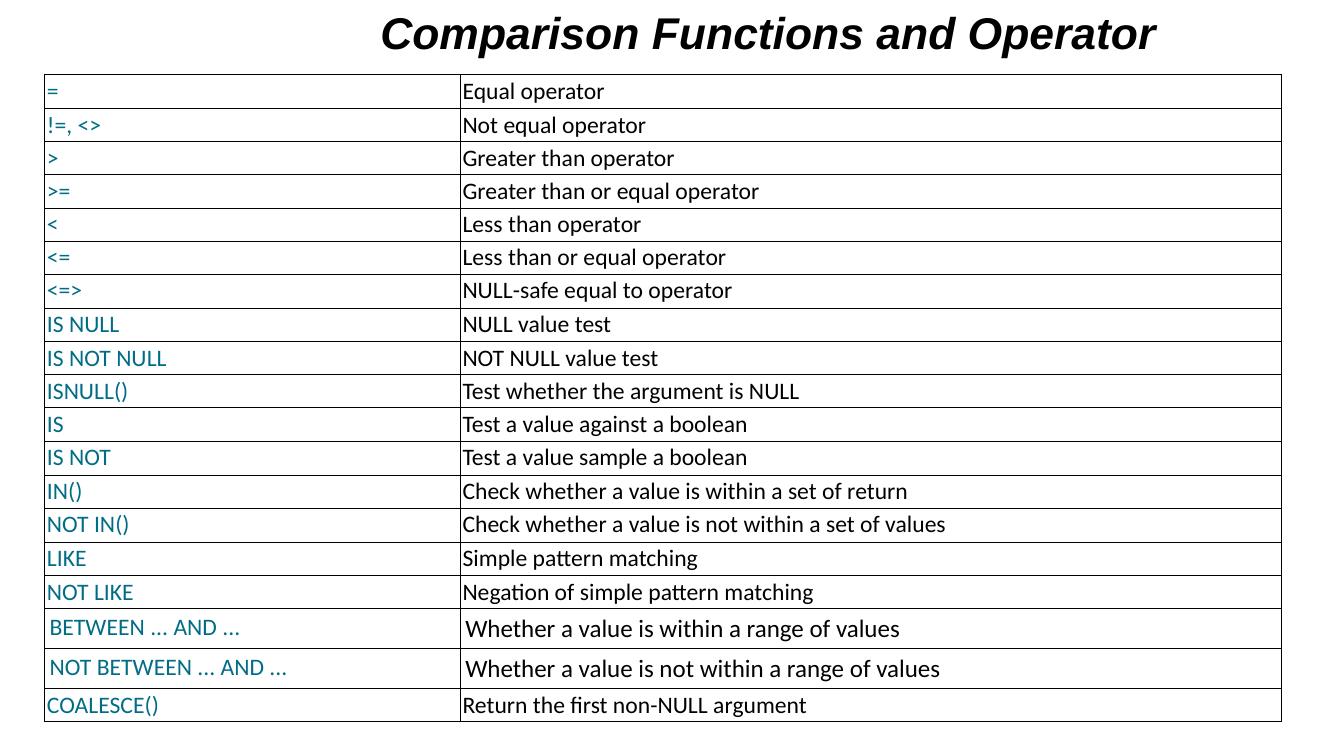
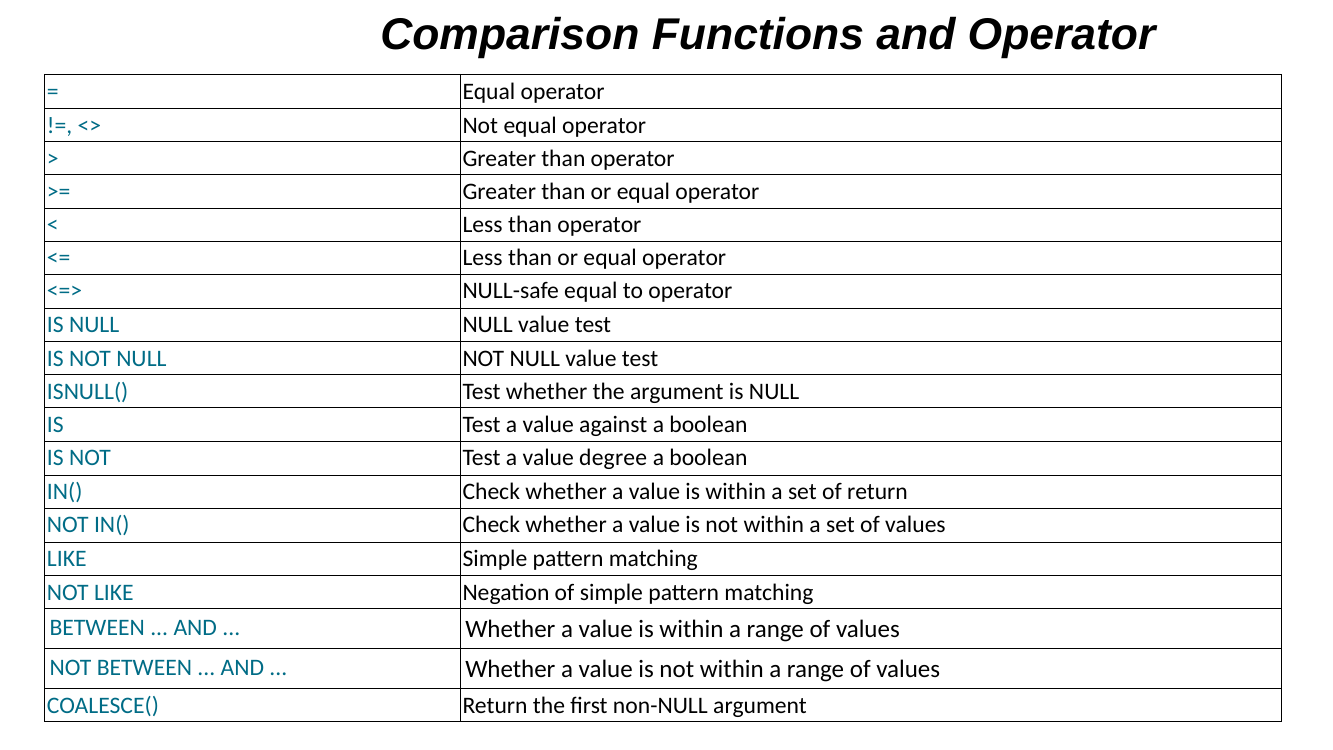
sample: sample -> degree (613, 458)
